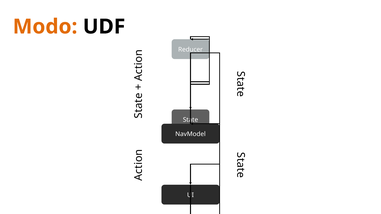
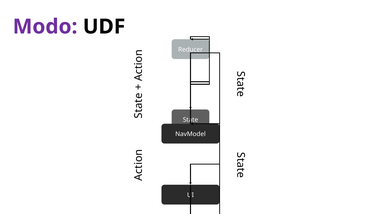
Modo colour: orange -> purple (45, 27)
